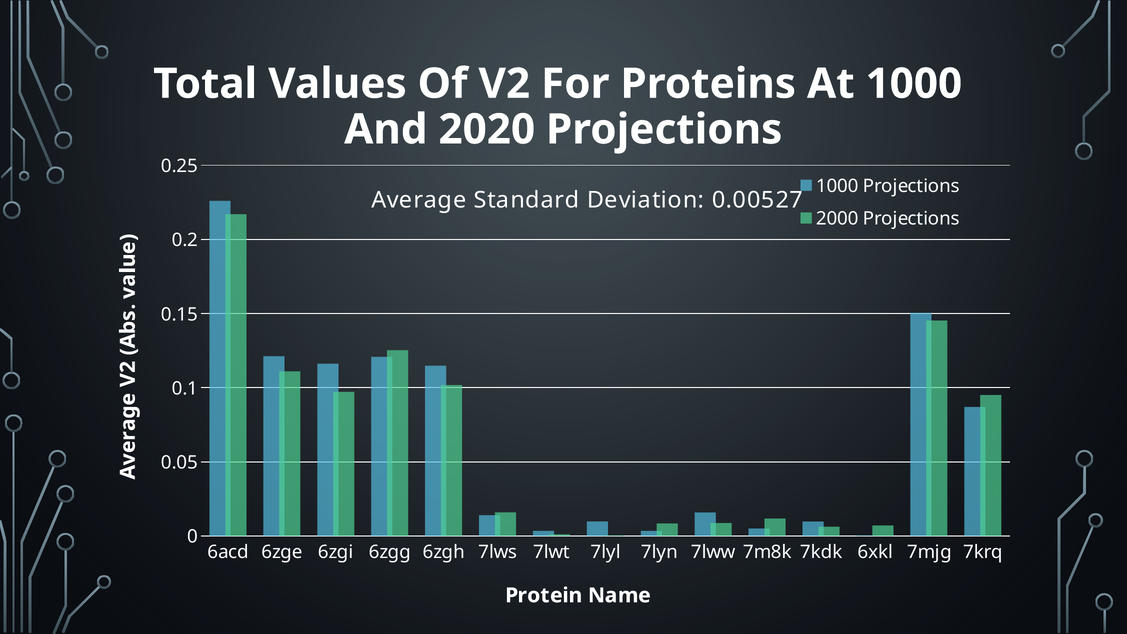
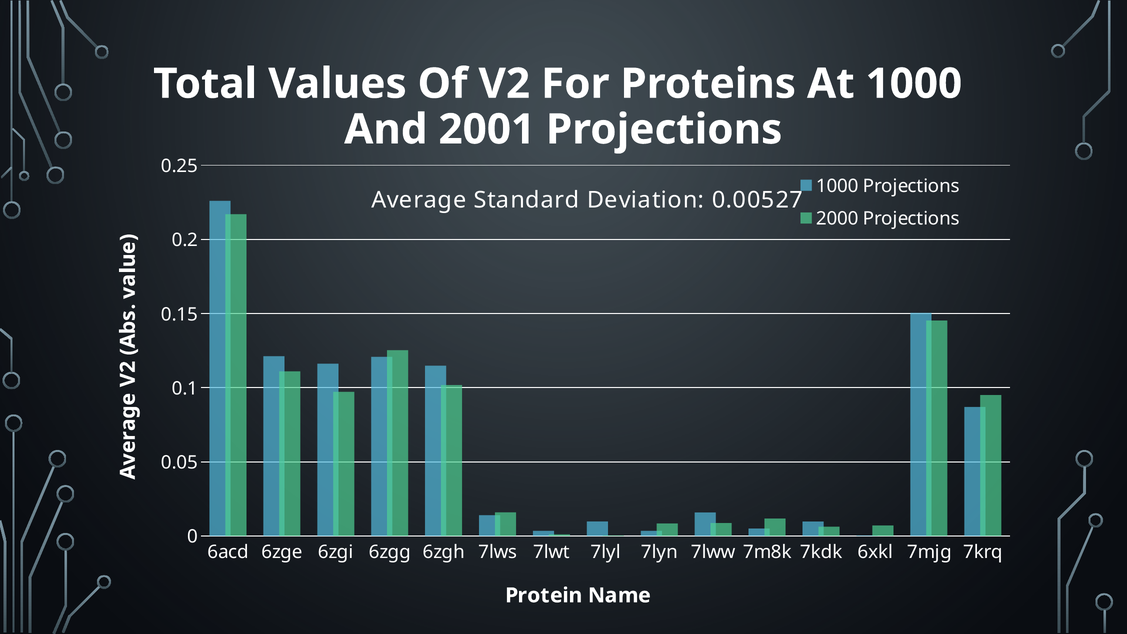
2020: 2020 -> 2001 (487, 130)
